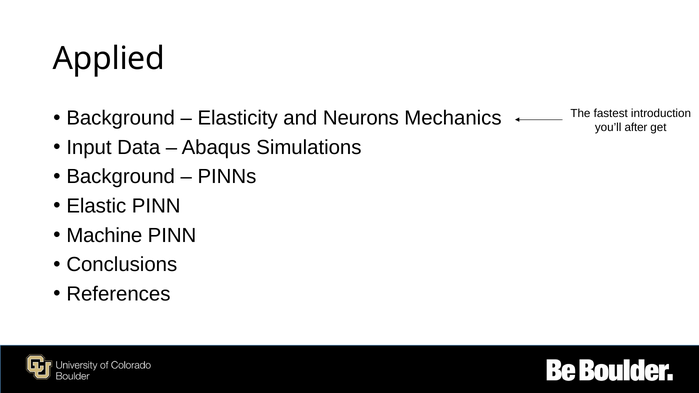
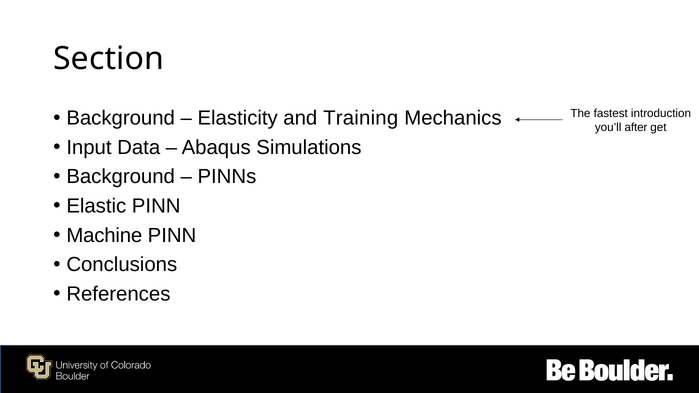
Applied: Applied -> Section (109, 59)
Neurons: Neurons -> Training (361, 118)
